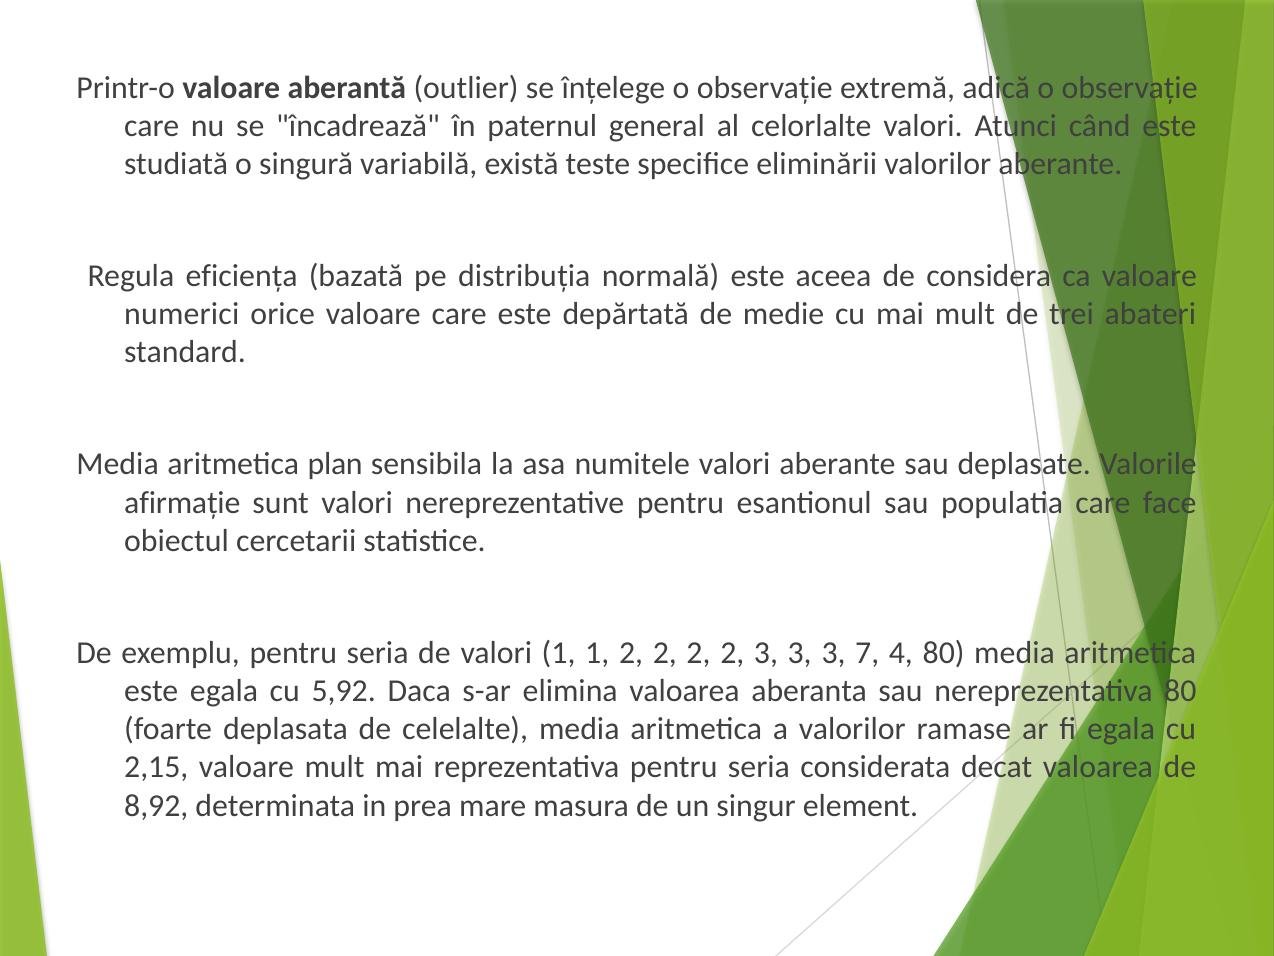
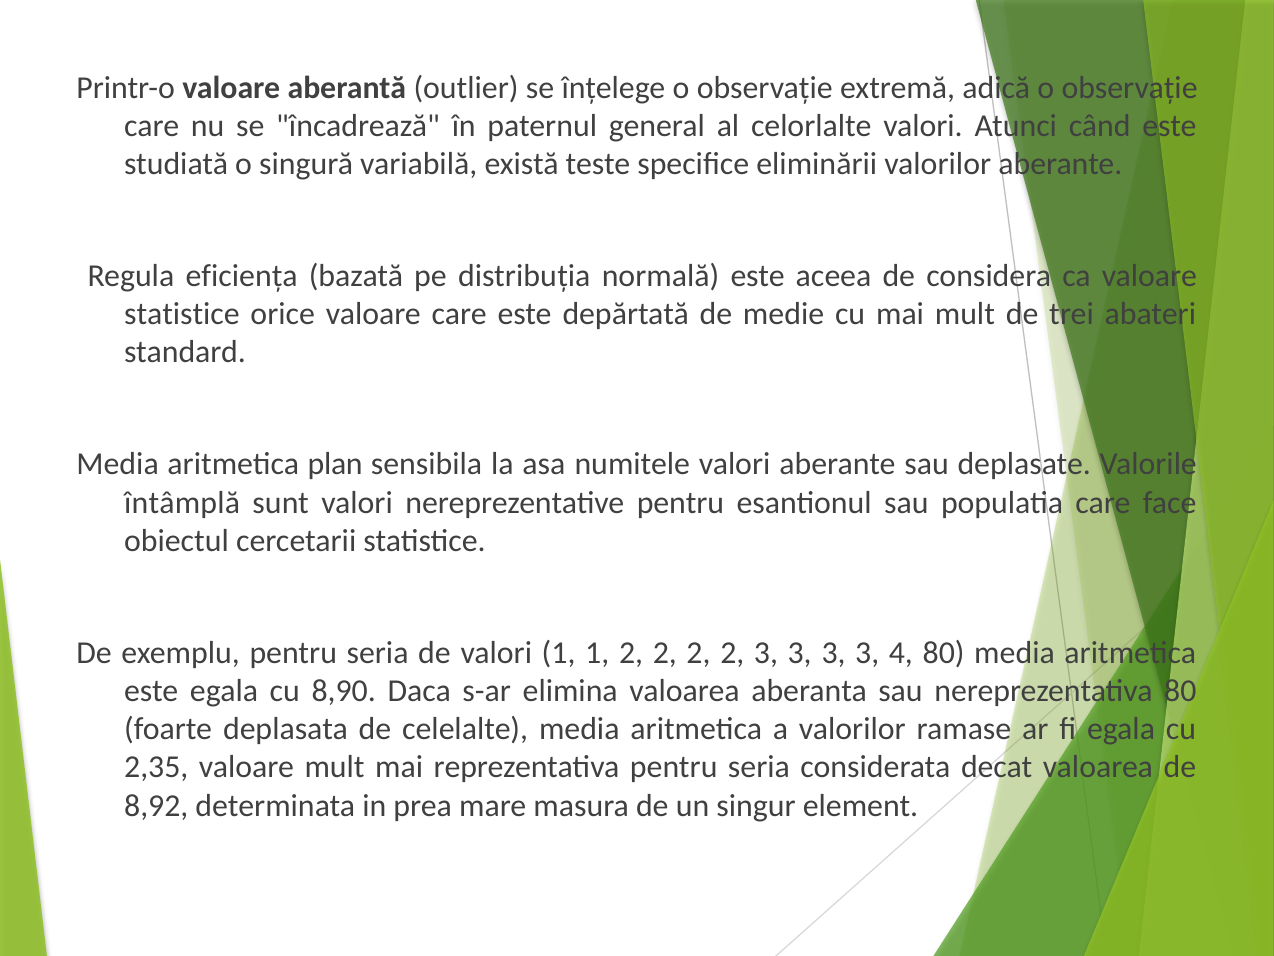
numerici: numerici -> statistice (182, 314)
afirmație: afirmație -> întâmplă (182, 502)
3 3 3 7: 7 -> 3 (867, 652)
5,92: 5,92 -> 8,90 (344, 691)
2,15: 2,15 -> 2,35 (156, 767)
